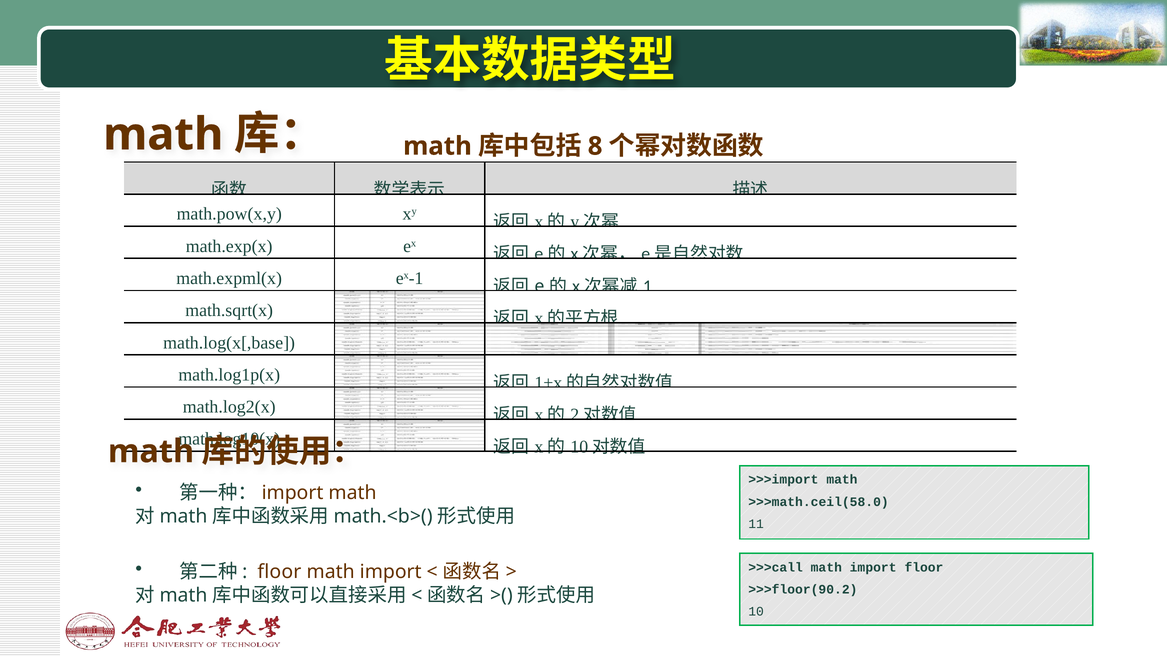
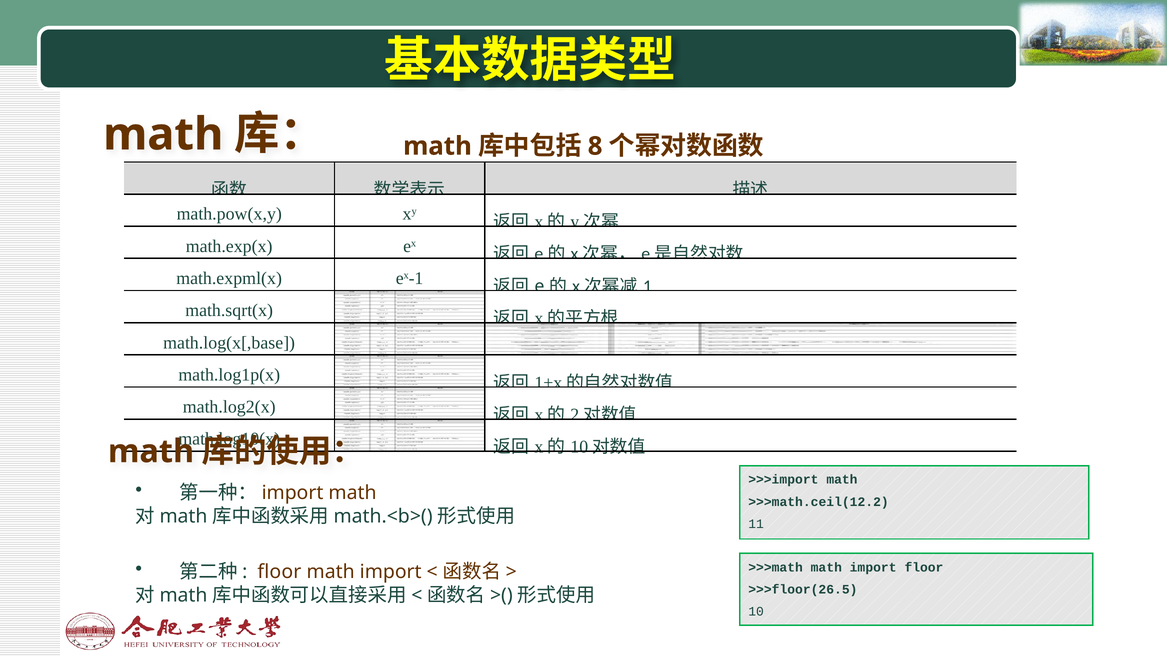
>>>math.ceil(58.0: >>>math.ceil(58.0 -> >>>math.ceil(12.2 (819, 502)
>>>call: >>>call -> >>>math (776, 568)
>>>floor(90.2: >>>floor(90.2 -> >>>floor(26.5 (803, 590)
